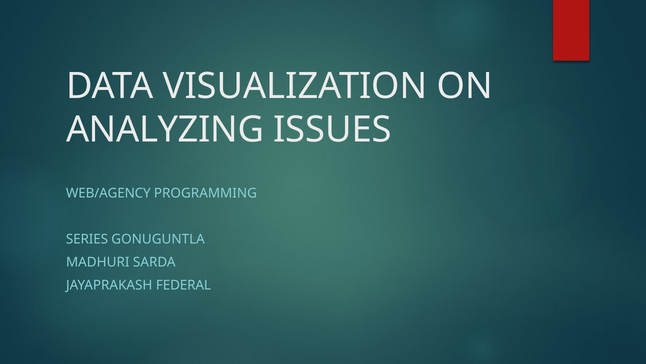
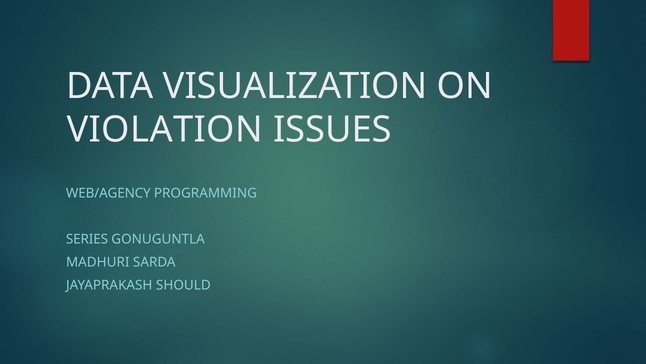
ANALYZING: ANALYZING -> VIOLATION (165, 129)
FEDERAL: FEDERAL -> SHOULD (183, 285)
